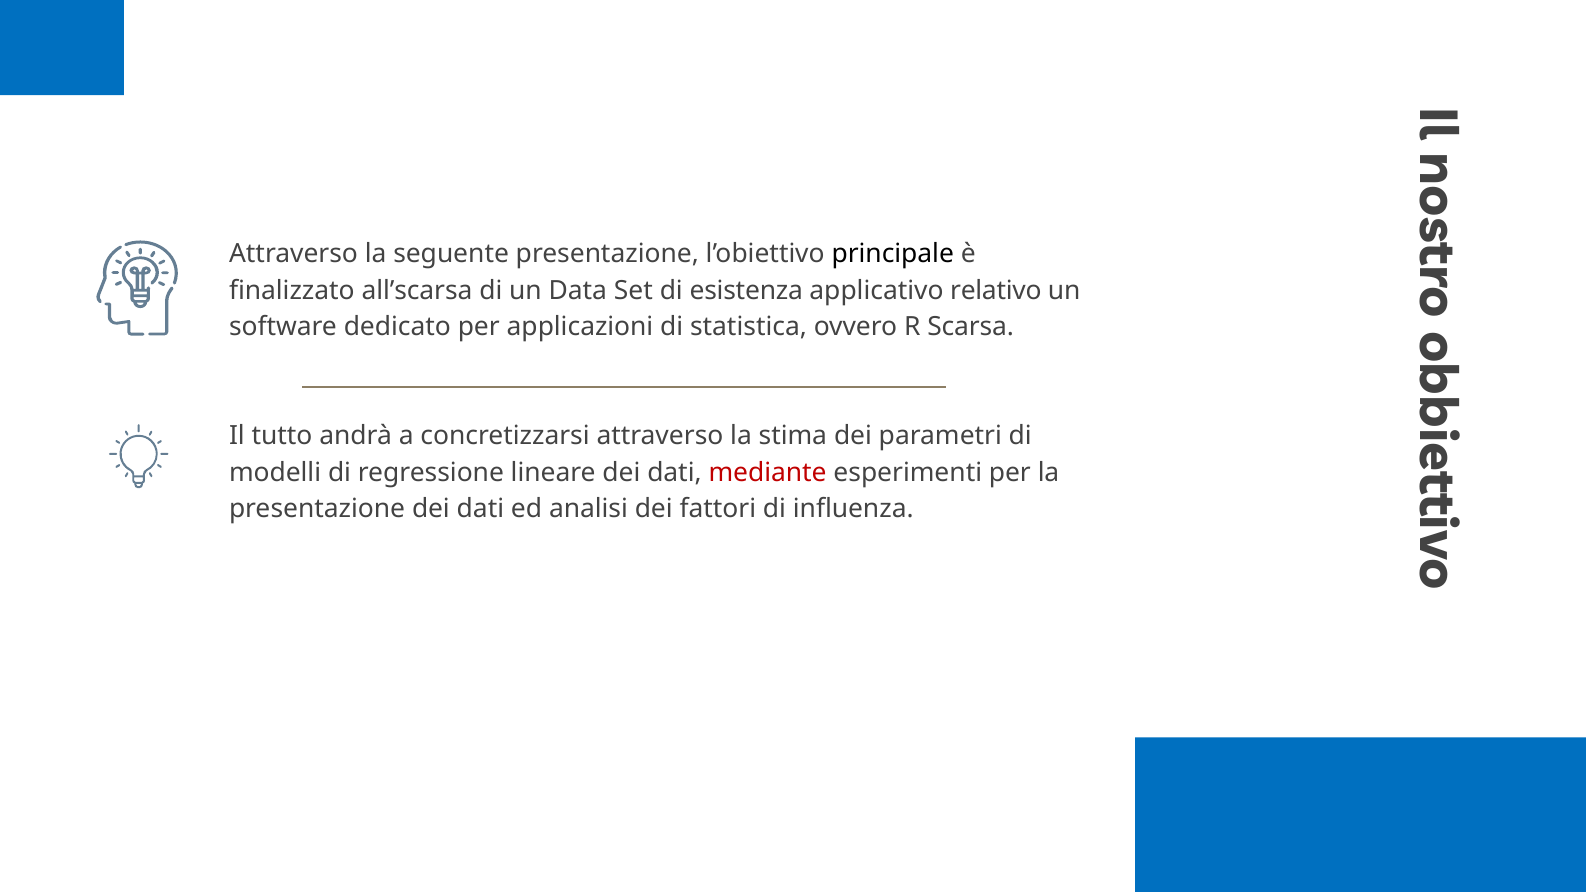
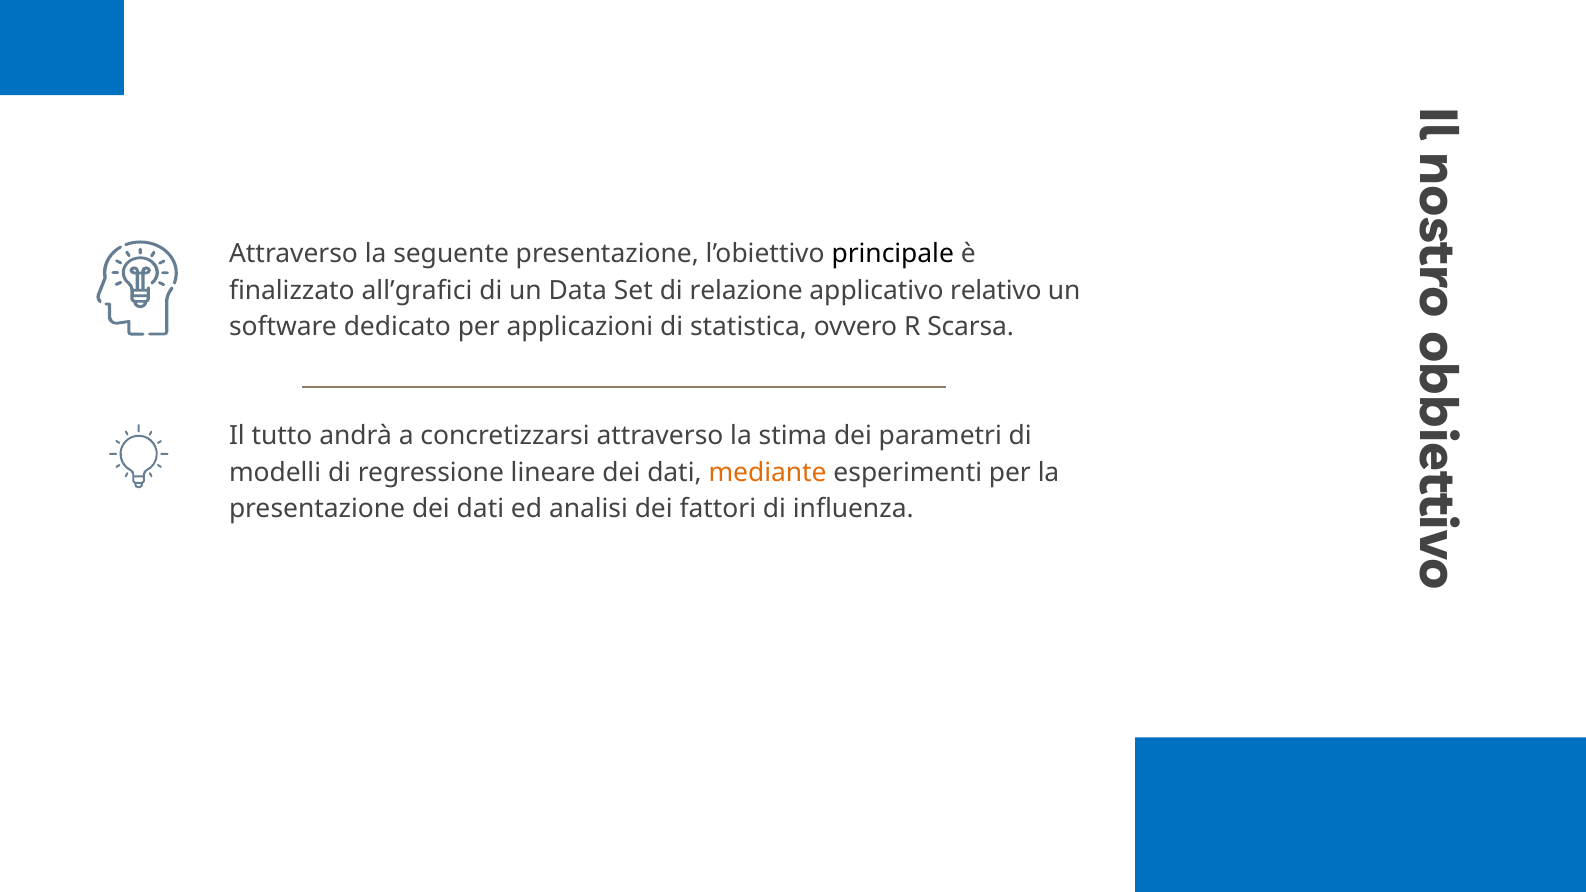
all’scarsa: all’scarsa -> all’grafici (417, 290)
esistenza: esistenza -> relazione (746, 290)
mediante colour: red -> orange (768, 473)
